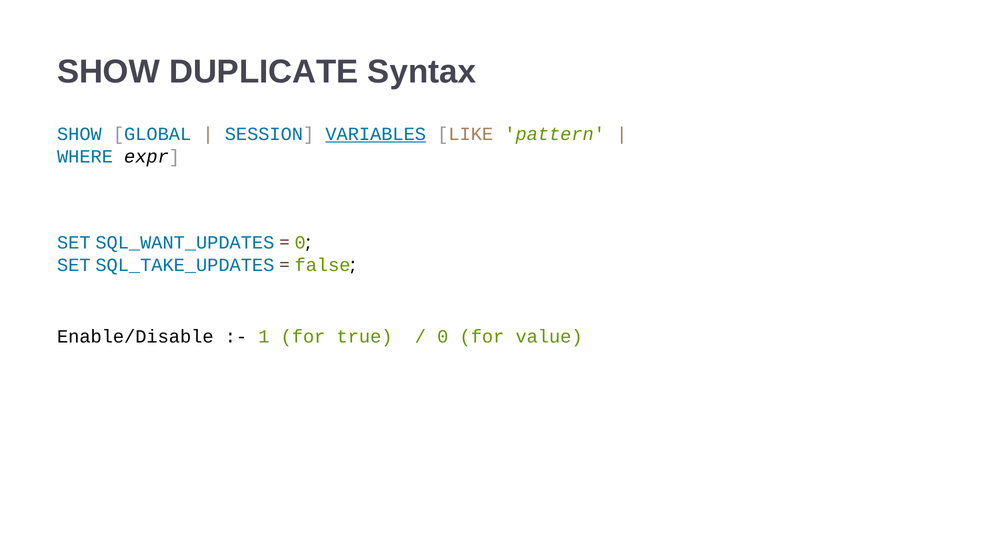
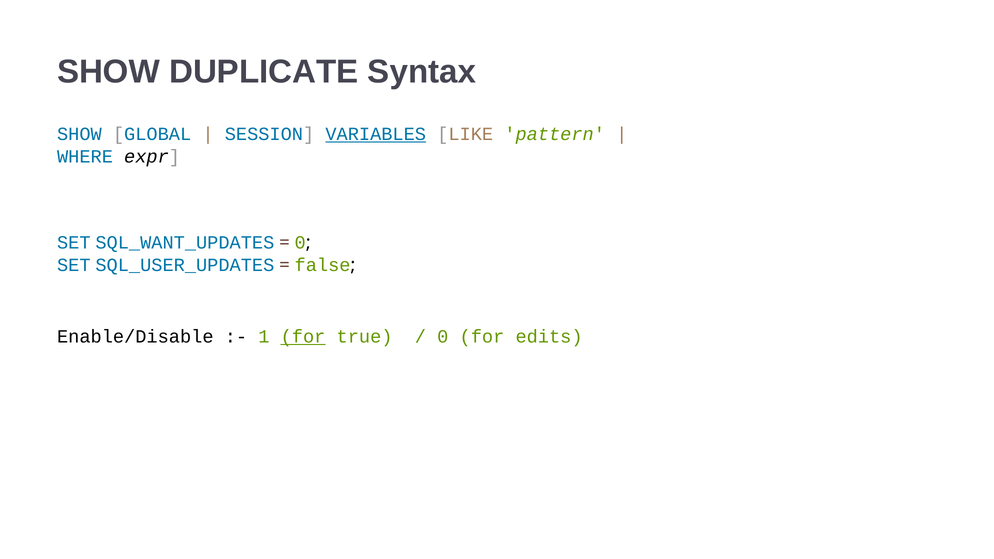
SQL_TAKE_UPDATES: SQL_TAKE_UPDATES -> SQL_USER_UPDATES (185, 265)
for underline: none -> present (303, 336)
value: value -> edits (549, 336)
